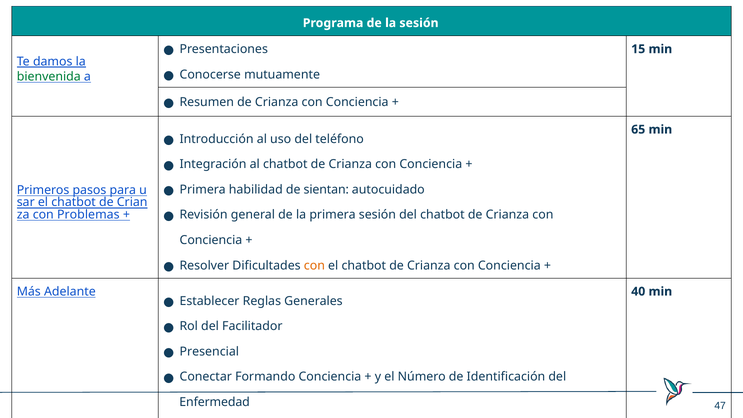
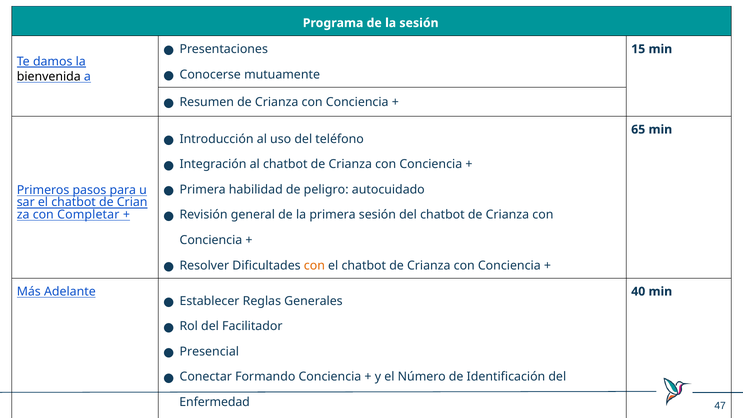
bienvenida colour: green -> black (49, 77)
sientan: sientan -> peligro (326, 190)
Problemas: Problemas -> Completar (88, 214)
